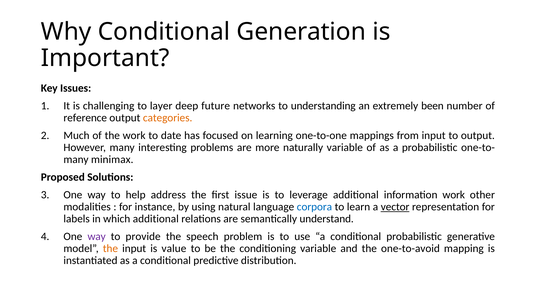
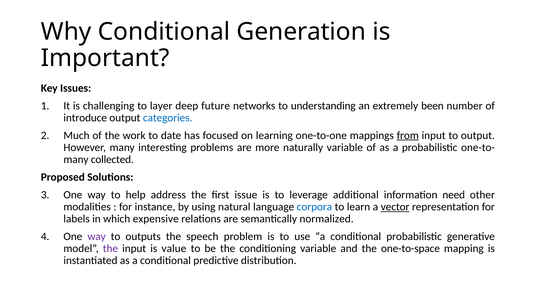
reference: reference -> introduce (85, 118)
categories colour: orange -> blue (168, 118)
from underline: none -> present (408, 136)
minimax: minimax -> collected (112, 160)
information work: work -> need (454, 195)
which additional: additional -> expensive (156, 219)
understand: understand -> normalized (327, 219)
provide: provide -> outputs (143, 237)
the colour: orange -> purple (110, 249)
one-to-avoid: one-to-avoid -> one-to-space (410, 249)
